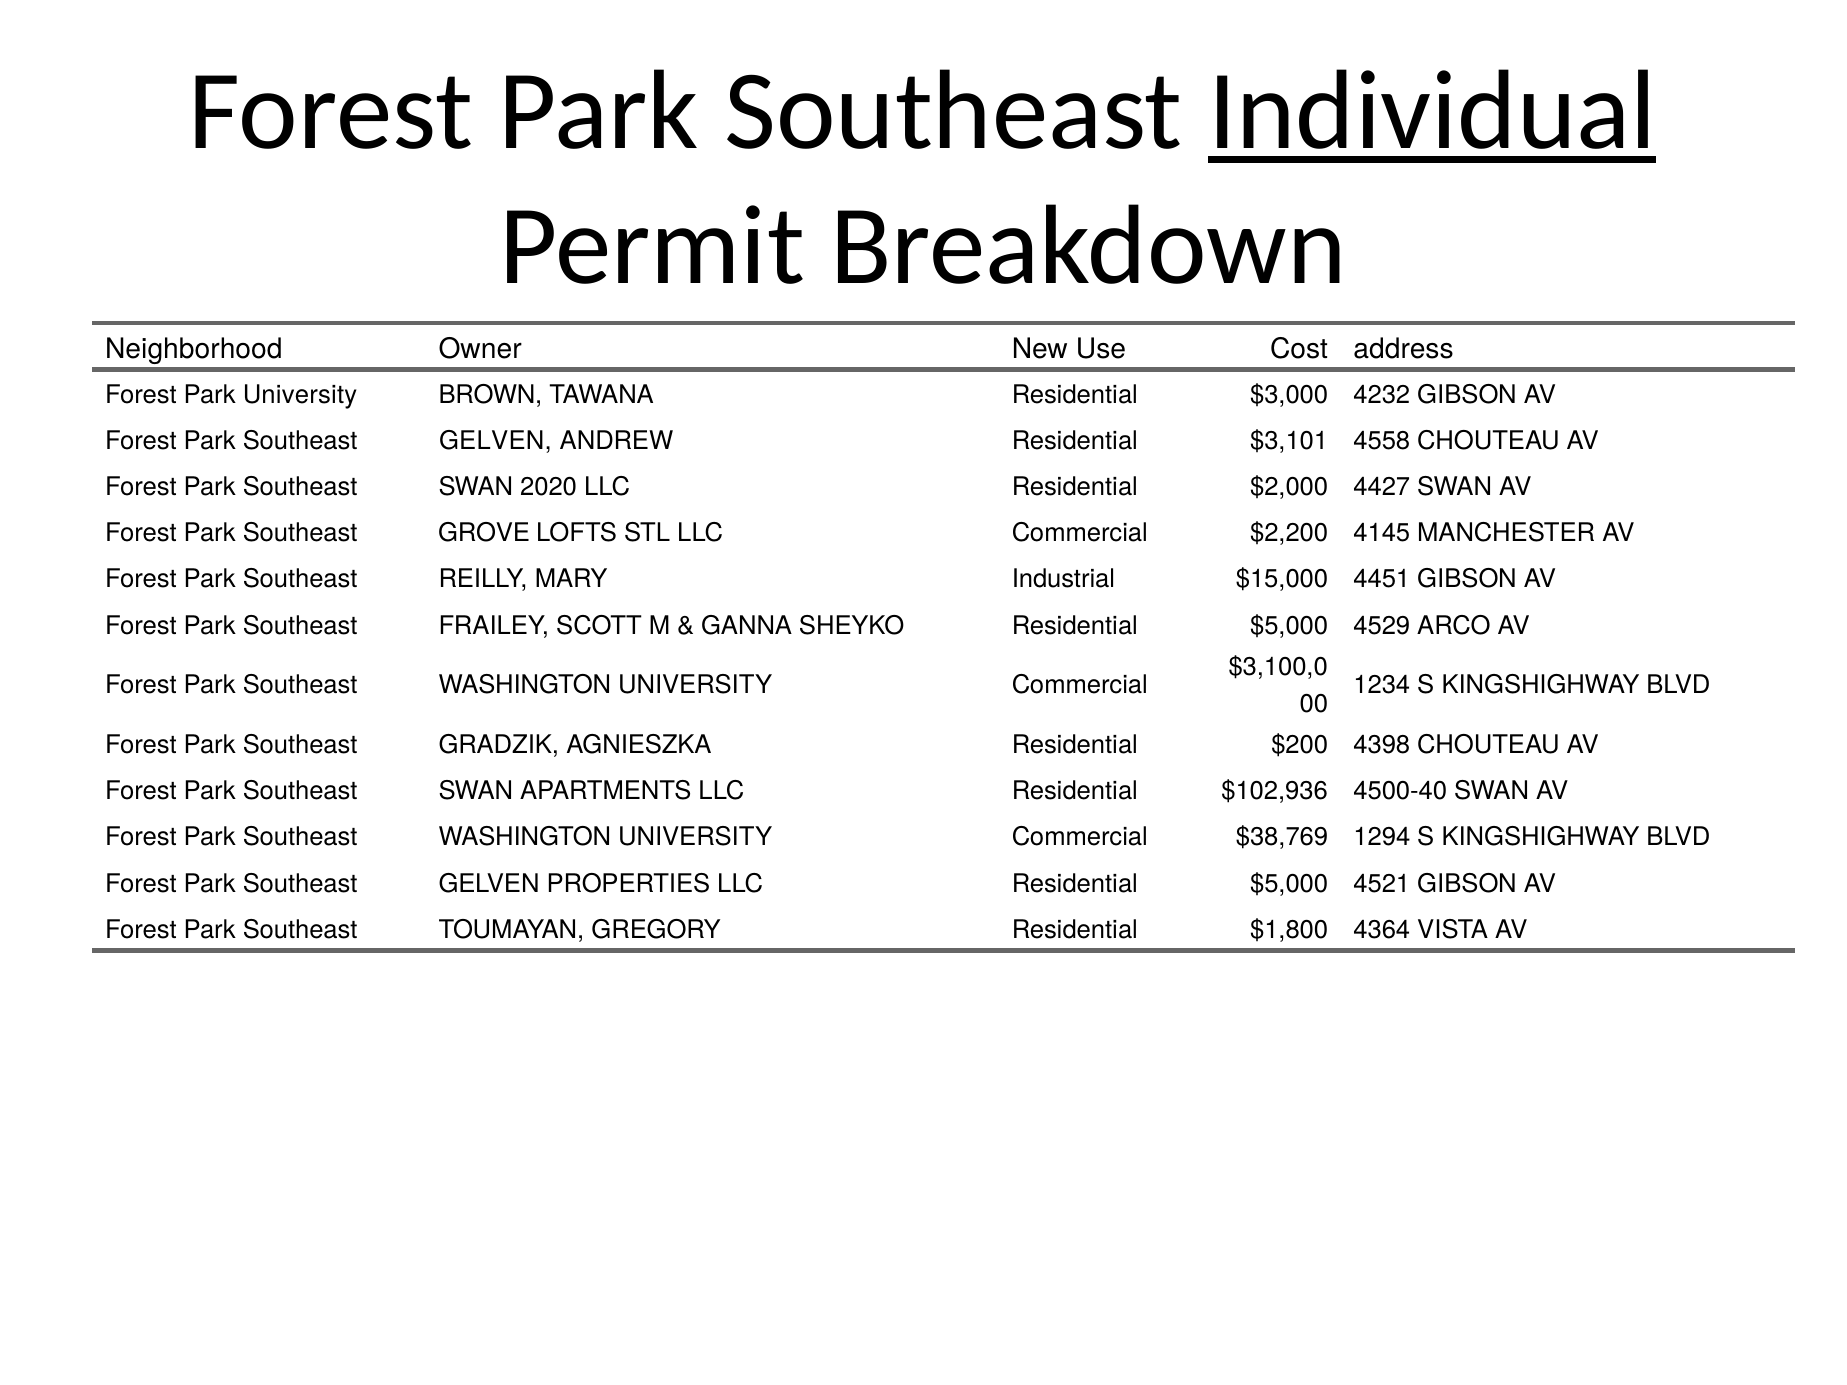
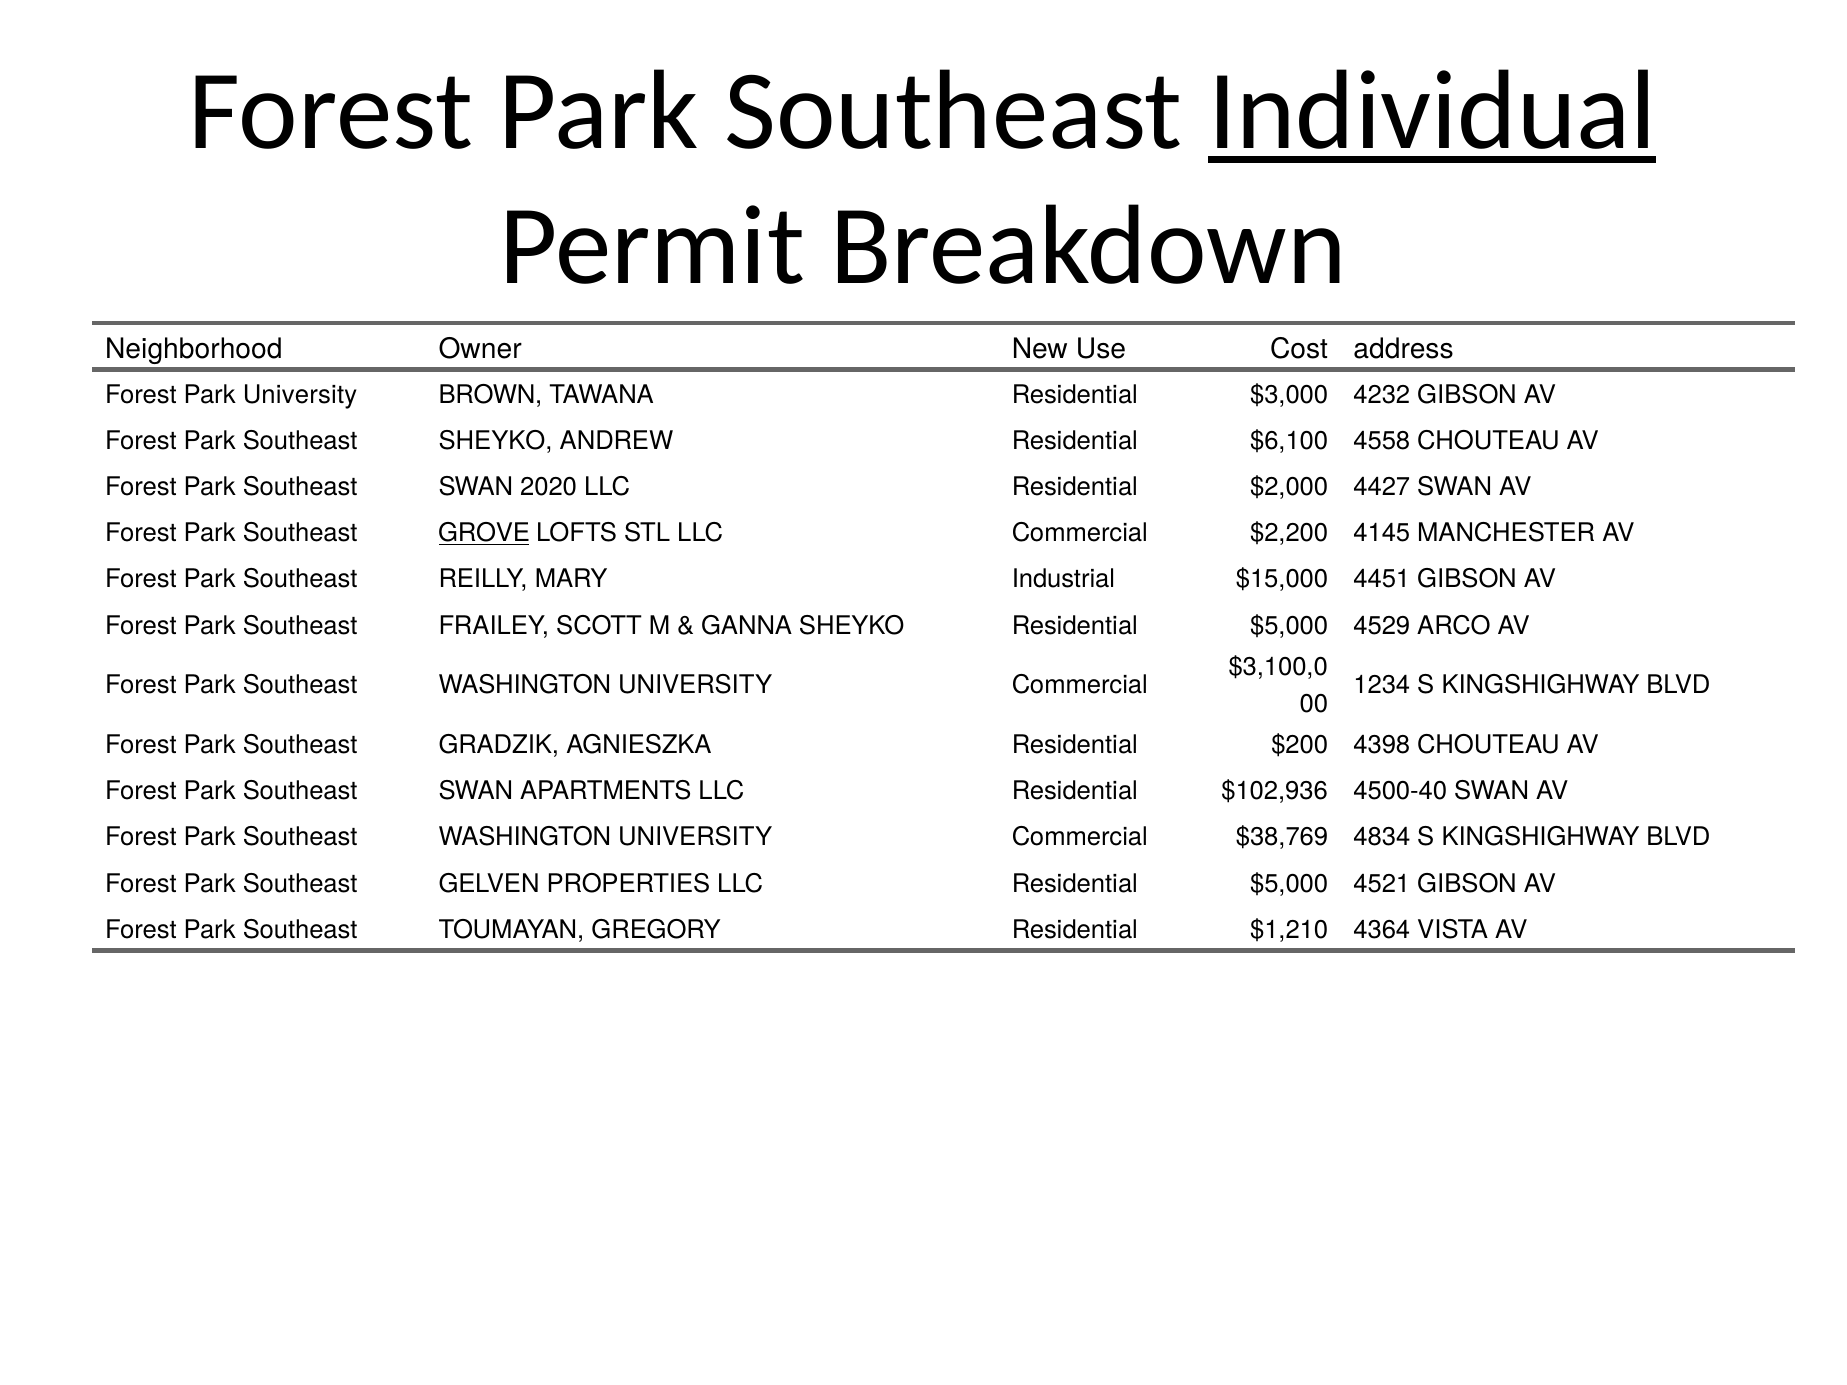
GELVEN: GELVEN -> SHEYKO (496, 441)
$3,101: $3,101 -> $6,100 (1289, 441)
GROVE underline: none -> present (484, 533)
1294: 1294 -> 4834 (1382, 838)
$1,800: $1,800 -> $1,210 (1289, 930)
